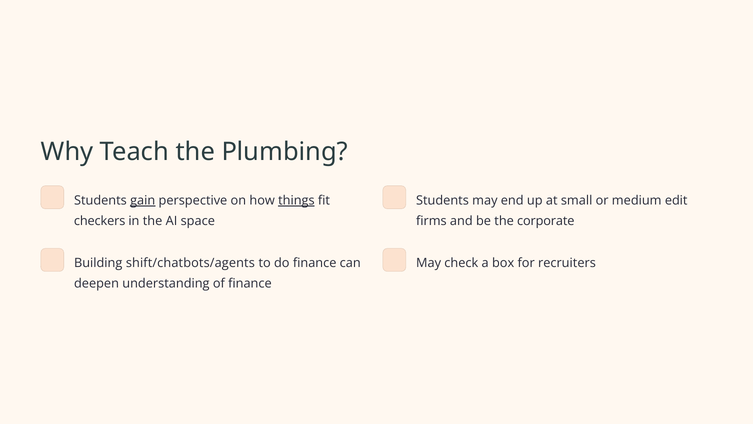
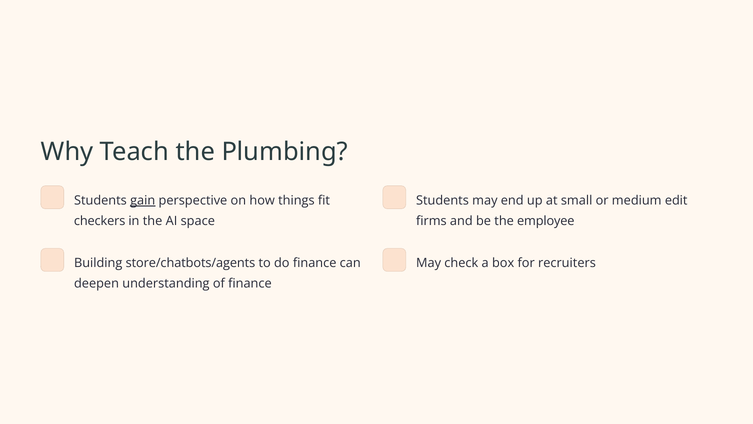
things underline: present -> none (296, 200)
corporate: corporate -> employee (546, 221)
shift/chatbots/agents: shift/chatbots/agents -> store/chatbots/agents (190, 263)
